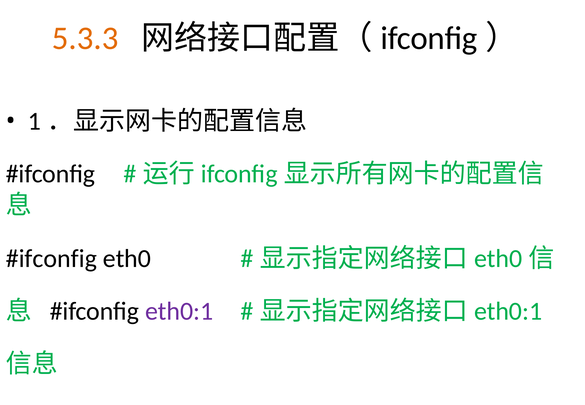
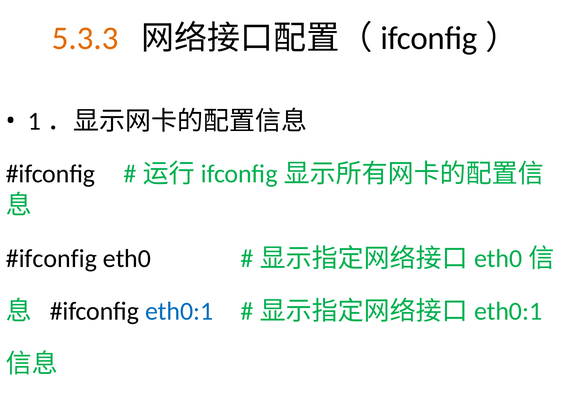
eth0:1 colour: purple -> blue (179, 311)
